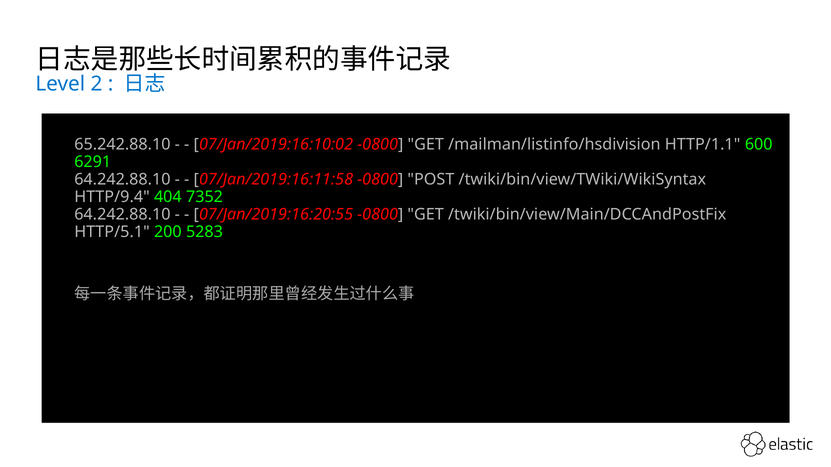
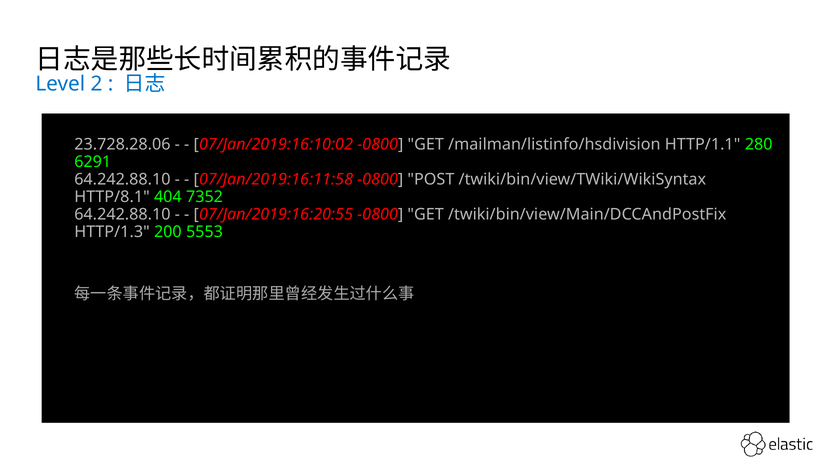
65.242.88.10: 65.242.88.10 -> 23.728.28.06 (122, 145)
600: 600 -> 280 (759, 145)
HTTP/9.4: HTTP/9.4 -> HTTP/8.1 (112, 197)
HTTP/5.1: HTTP/5.1 -> HTTP/1.3 (112, 232)
5283: 5283 -> 5553 (204, 232)
